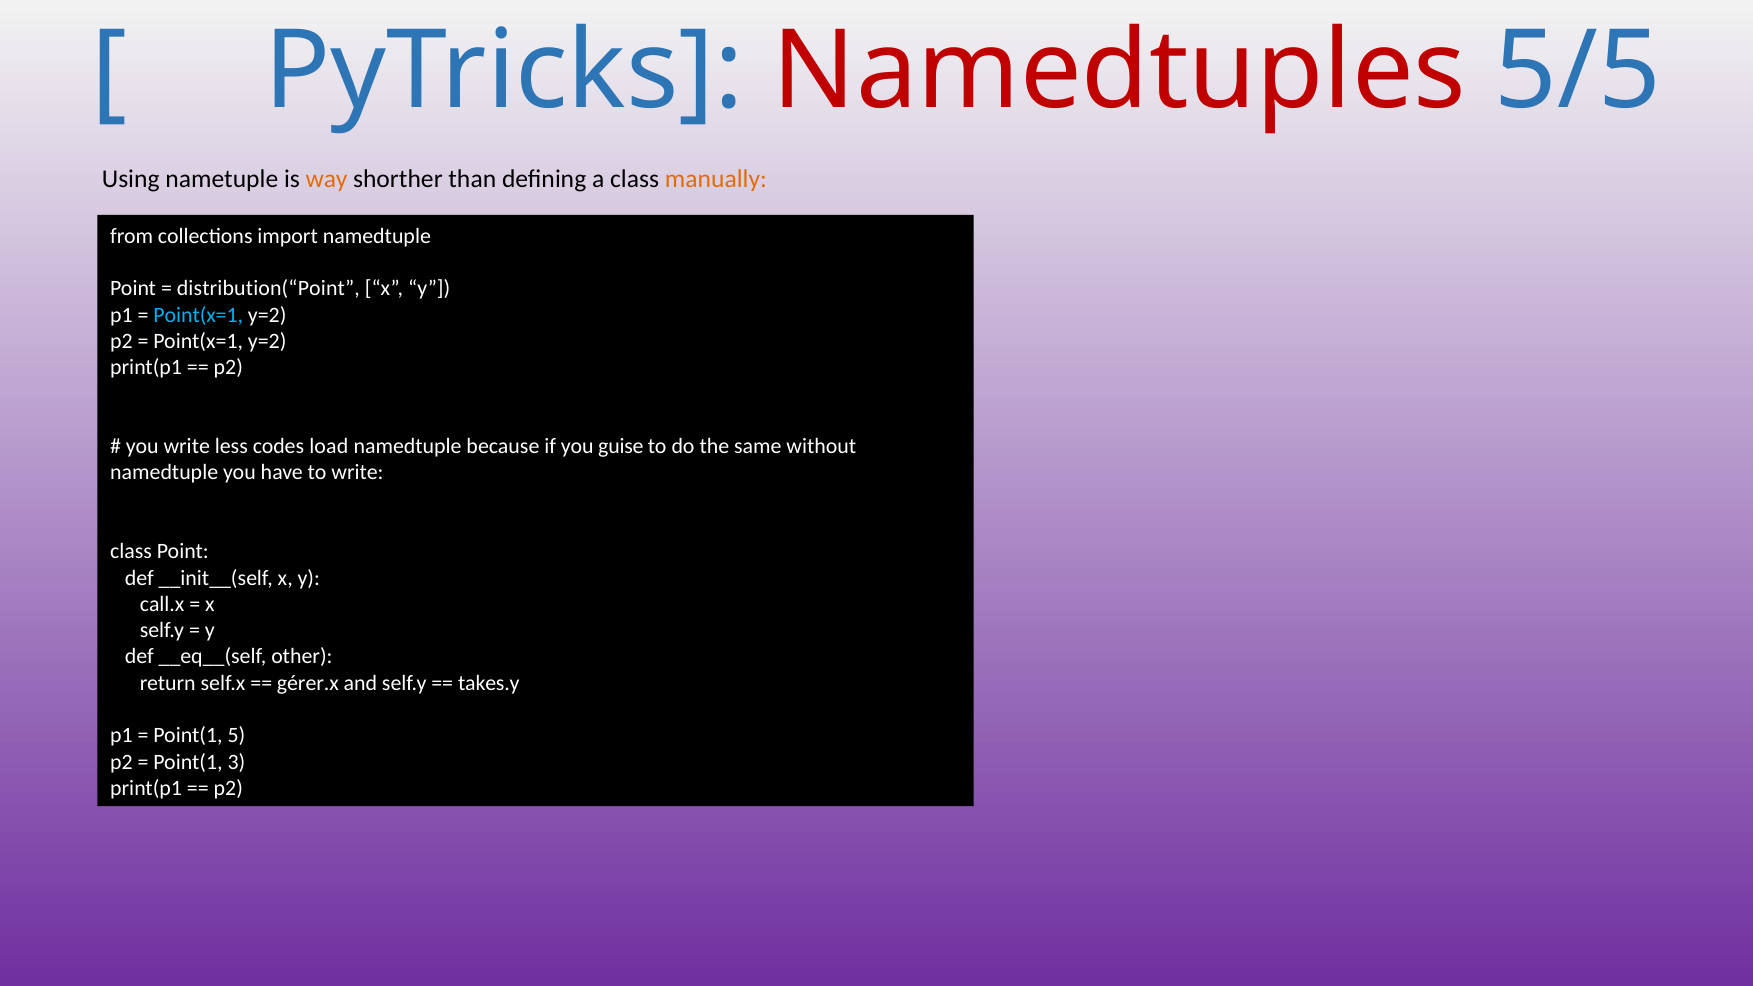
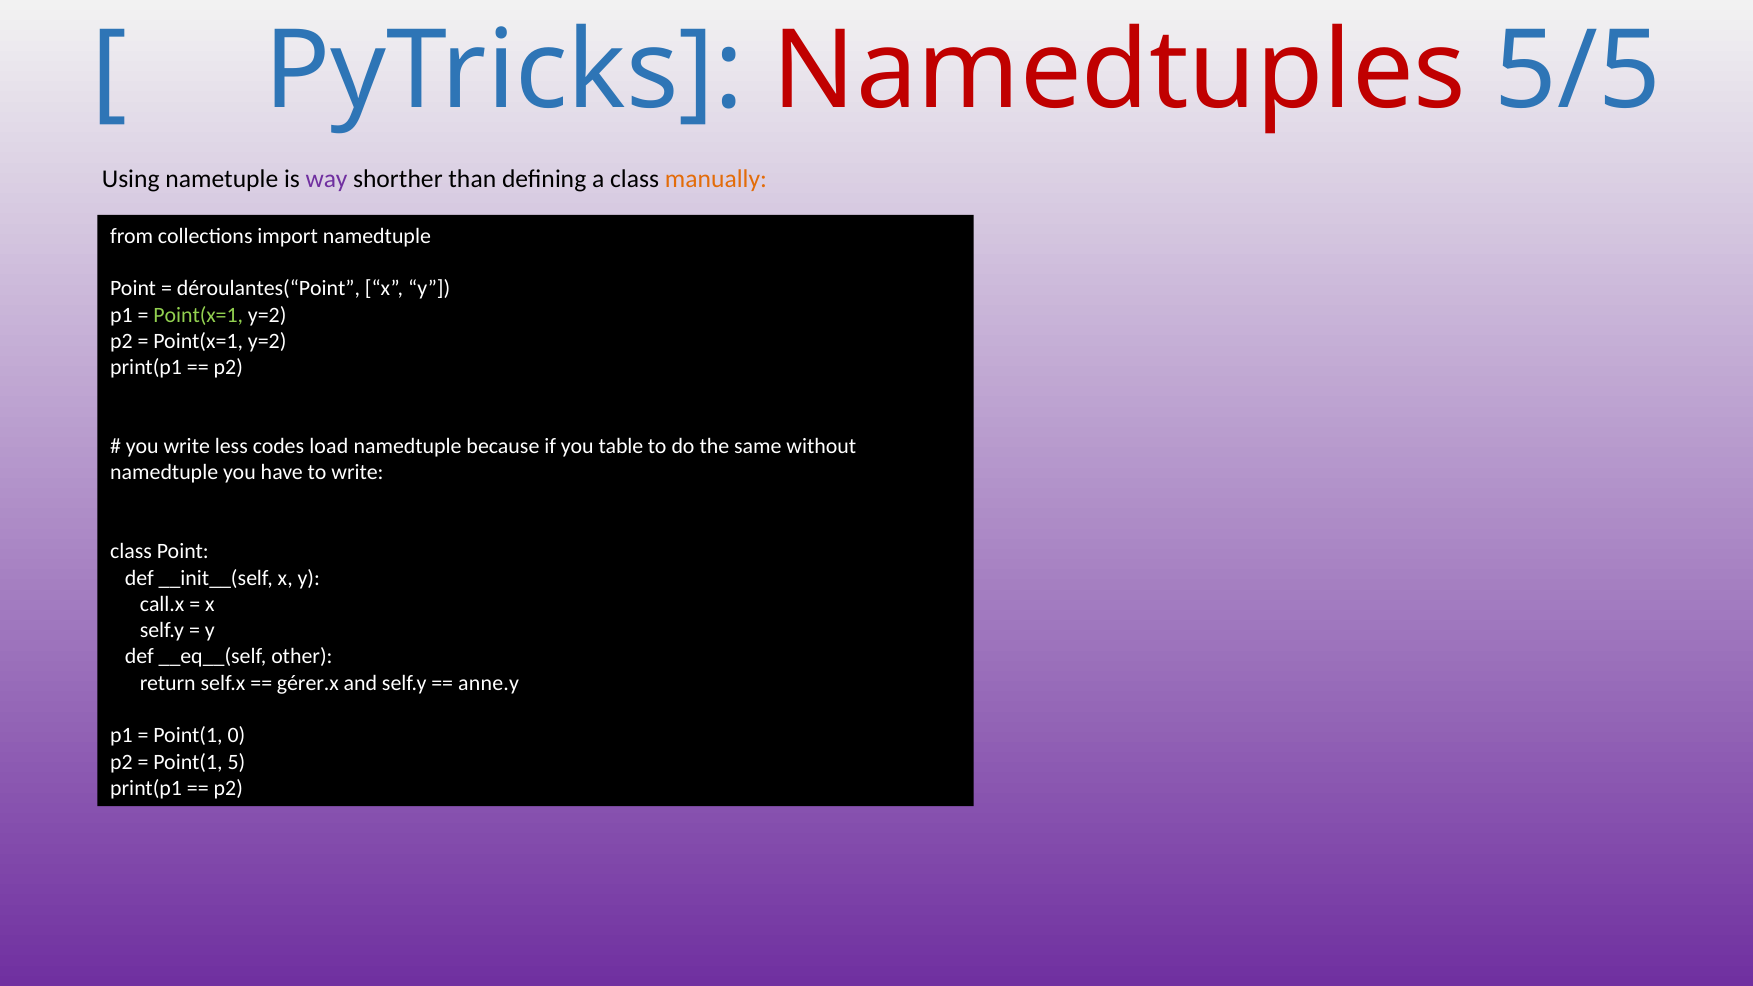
way colour: orange -> purple (327, 179)
distribution(“Point: distribution(“Point -> déroulantes(“Point (268, 289)
Point(x=1 colour: light blue -> light green (198, 315)
guise: guise -> table (621, 446)
takes.y: takes.y -> anne.y (489, 683)
5: 5 -> 0 (236, 736)
3: 3 -> 5 (236, 762)
